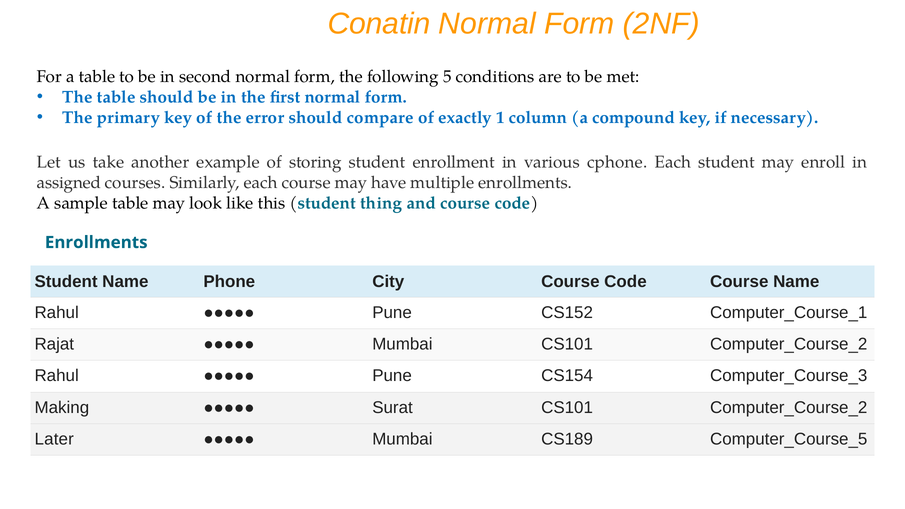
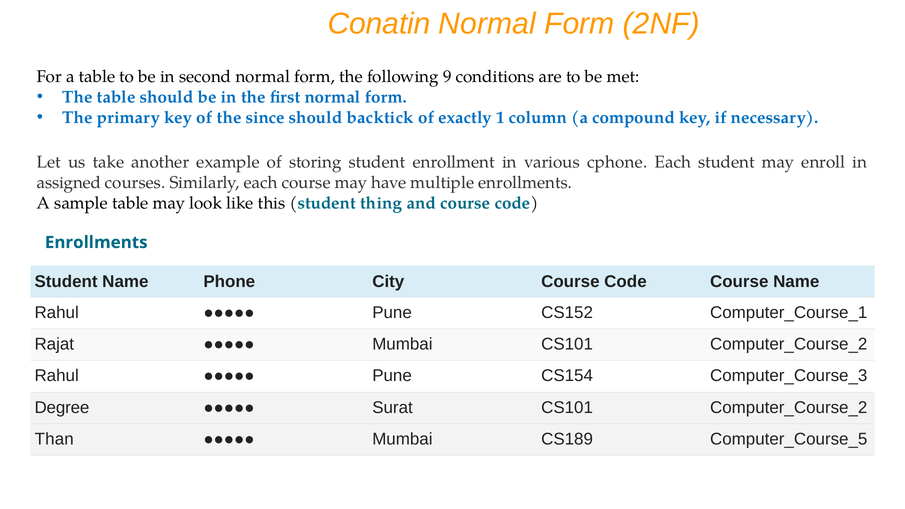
5: 5 -> 9 (447, 77)
error: error -> since (265, 118)
compare: compare -> backtick (380, 118)
Making: Making -> Degree (62, 408)
Later: Later -> Than (54, 439)
